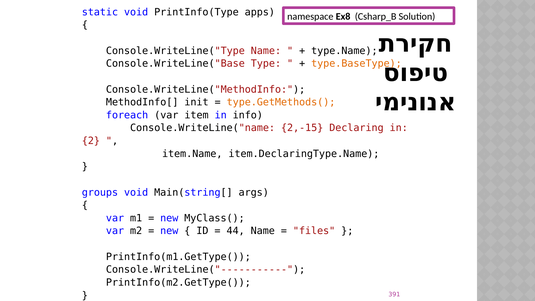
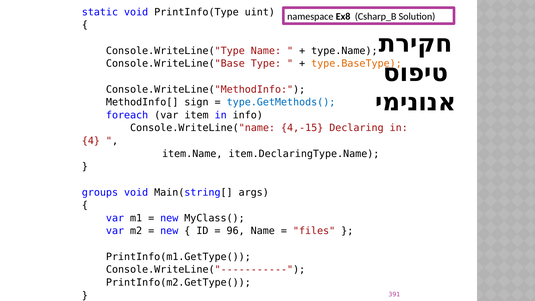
apps: apps -> uint (260, 12)
init: init -> sign (196, 102)
type.GetMethods( colour: orange -> blue (281, 102)
2,-15: 2,-15 -> 4,-15 (302, 128)
2: 2 -> 4 (91, 141)
44: 44 -> 96 (236, 231)
